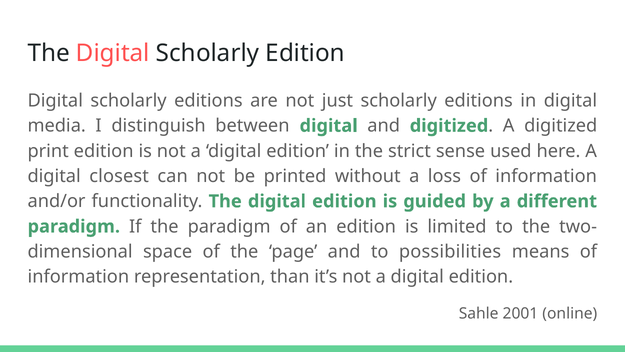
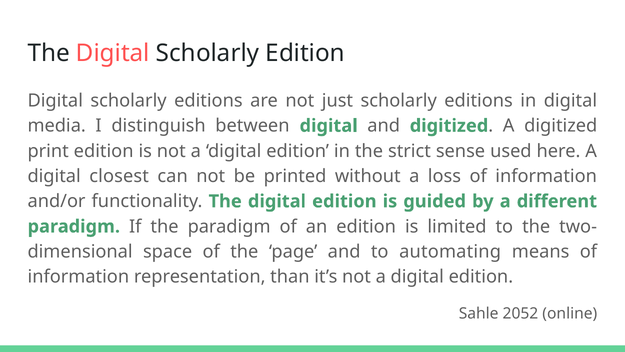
possibilities: possibilities -> automating (450, 251)
2001: 2001 -> 2052 (520, 313)
